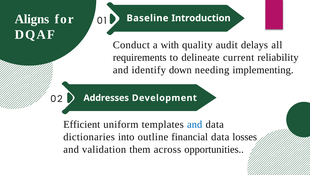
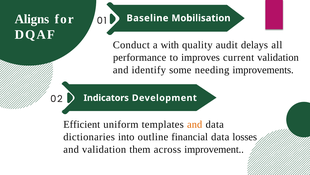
Introduction: Introduction -> Mobilisation (201, 18)
requirements: requirements -> performance (140, 57)
delineate: delineate -> improves (201, 57)
current reliability: reliability -> validation (278, 57)
down: down -> some (180, 70)
implementing: implementing -> improvements (263, 70)
Addresses: Addresses -> Indicators (106, 98)
and colour: blue -> orange (195, 124)
opportunities: opportunities -> improvement (214, 149)
